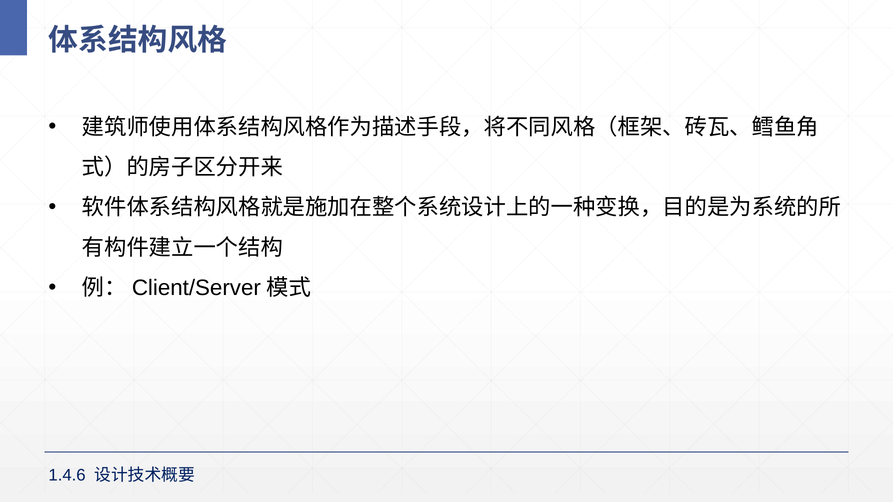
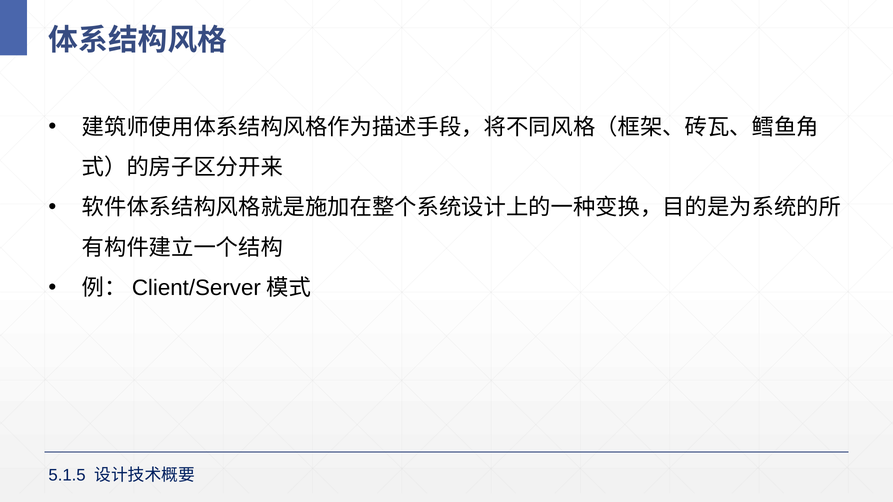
1.4.6: 1.4.6 -> 5.1.5 (67, 475)
